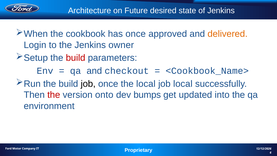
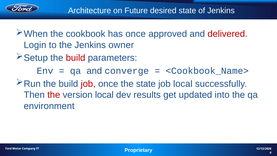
delivered colour: orange -> red (228, 34)
checkout: checkout -> converge (127, 71)
job colour: black -> red (88, 84)
the local: local -> state (146, 84)
version onto: onto -> local (104, 95)
bumps: bumps -> results (147, 95)
